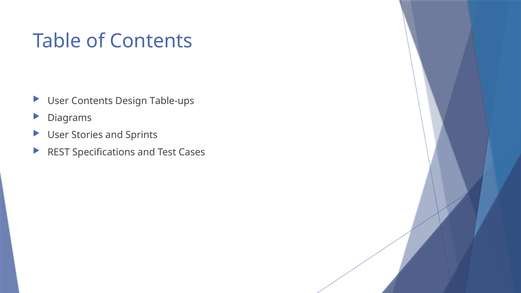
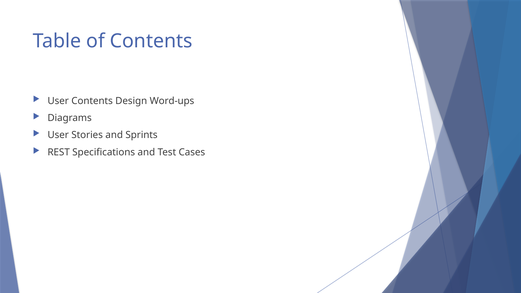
Table-ups: Table-ups -> Word-ups (172, 101)
